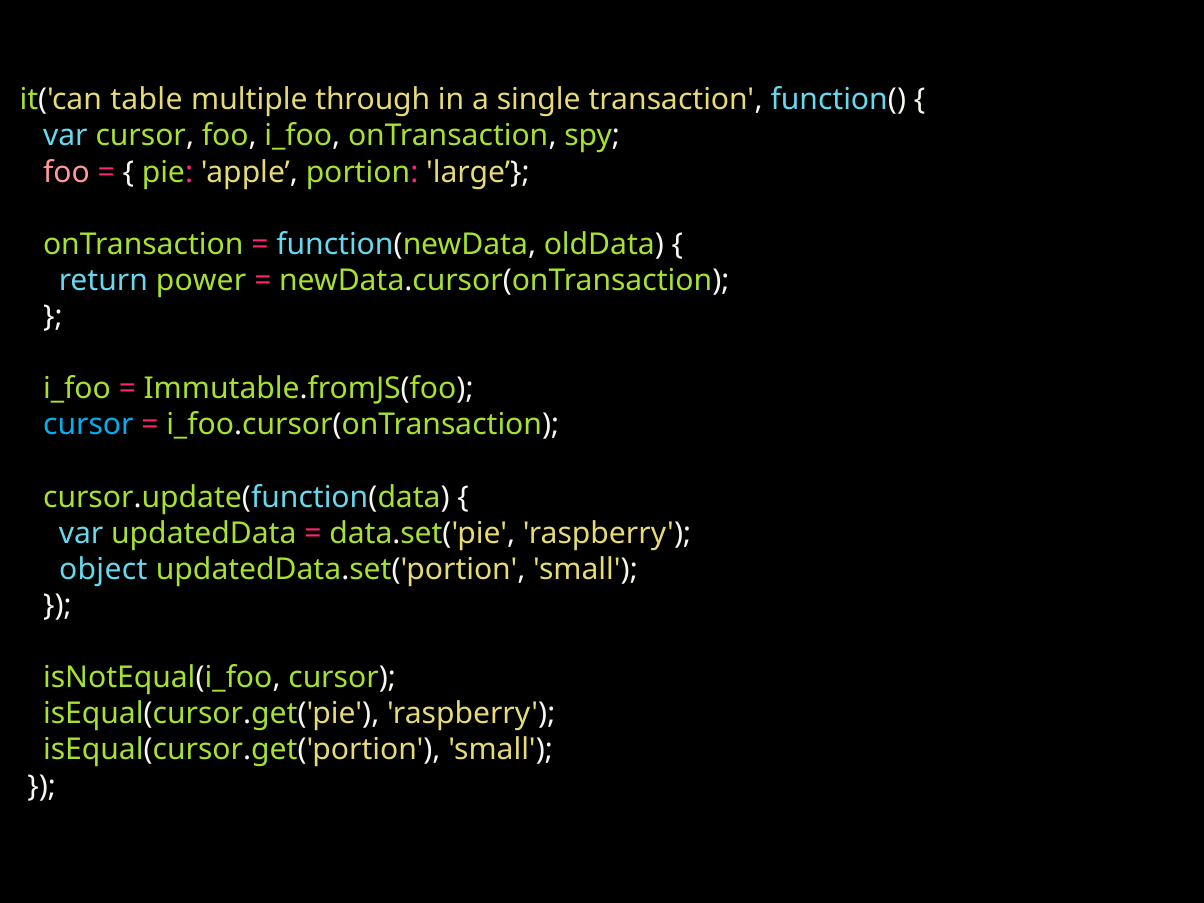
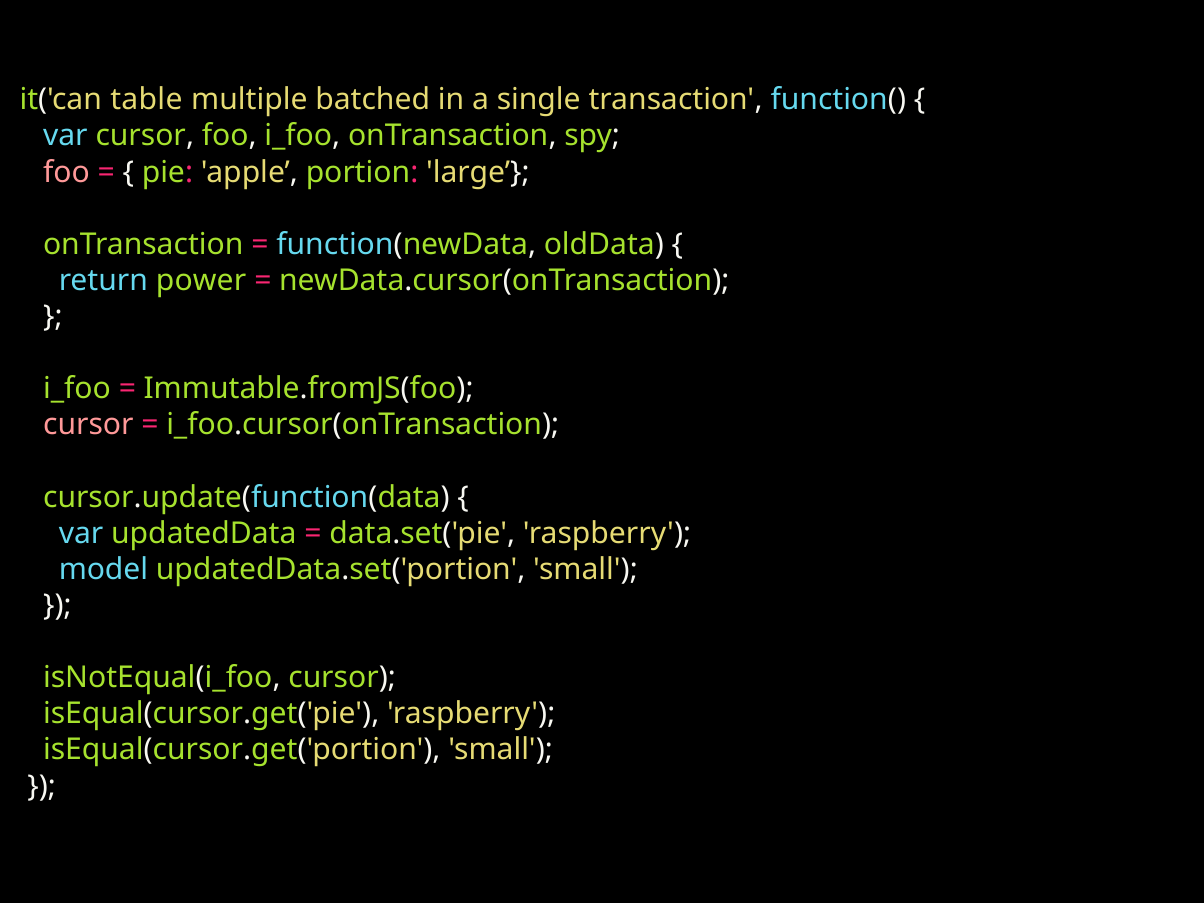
through: through -> batched (373, 100)
cursor colour: light blue -> pink (88, 425)
object: object -> model (103, 569)
